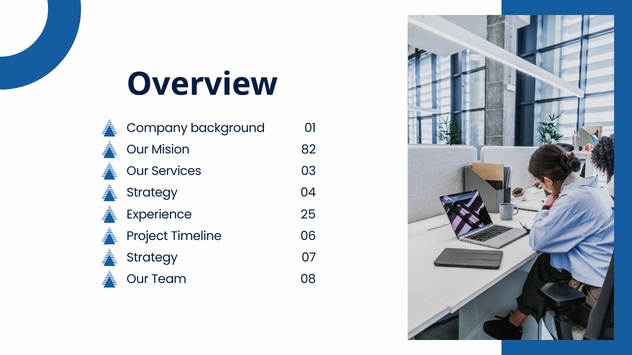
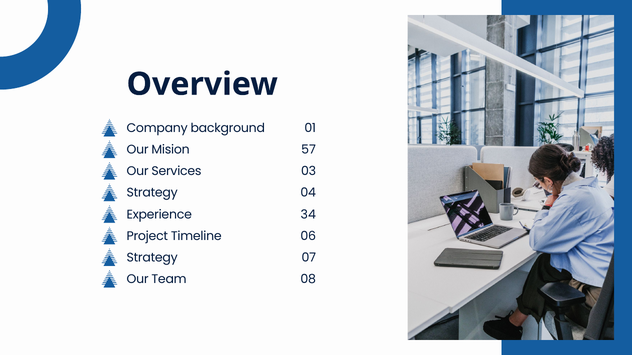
82: 82 -> 57 (309, 150)
25: 25 -> 34 (308, 215)
